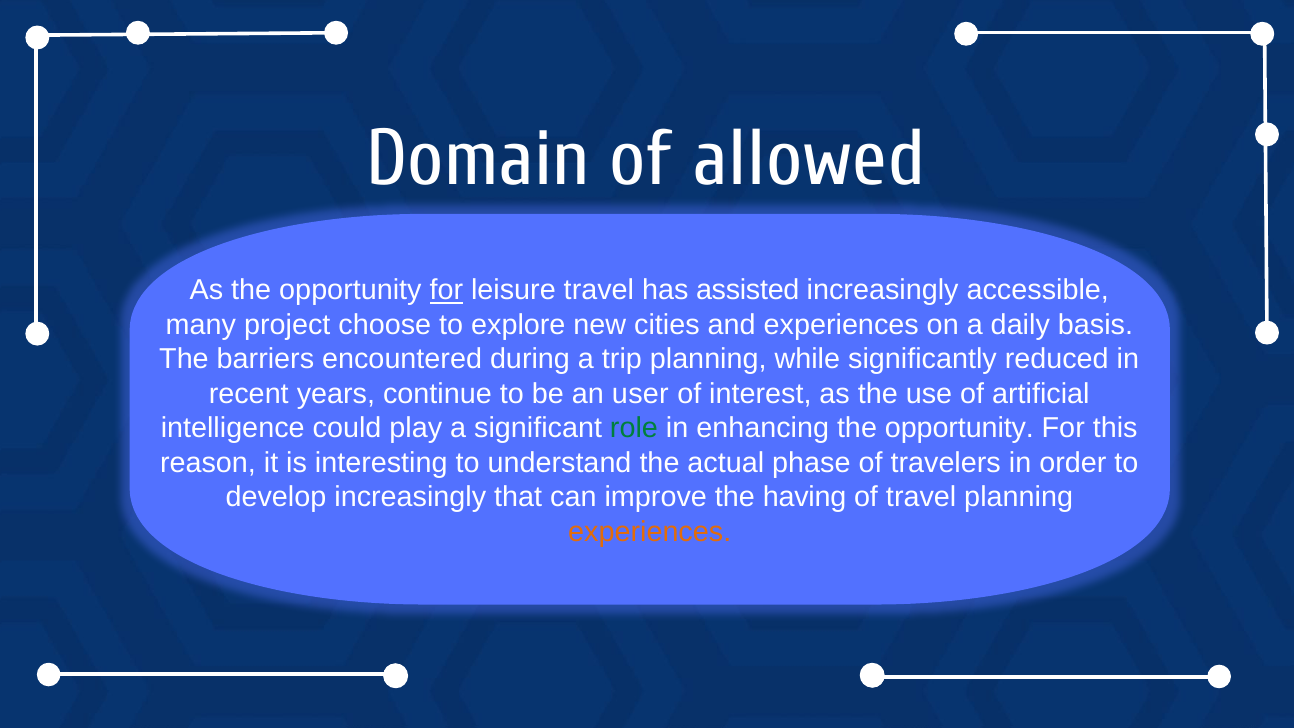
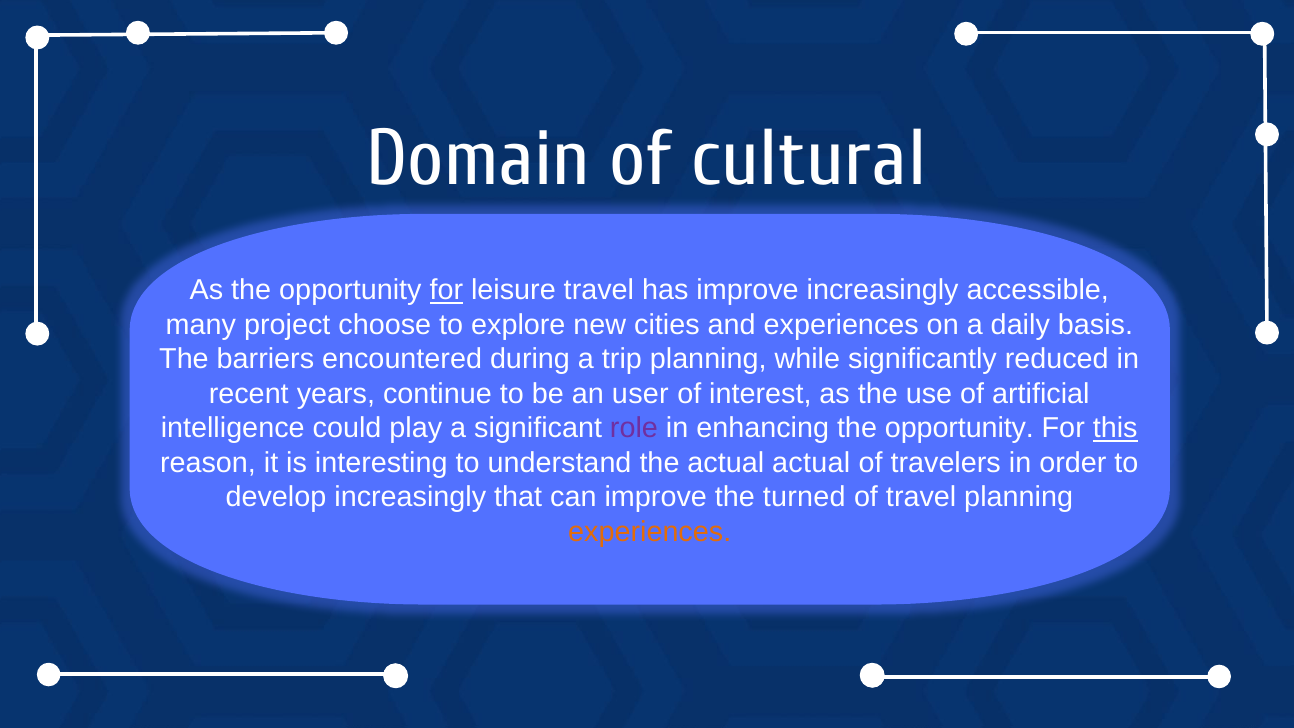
allowed: allowed -> cultural (809, 158)
has assisted: assisted -> improve (748, 290)
role colour: green -> purple (634, 428)
this underline: none -> present (1115, 428)
actual phase: phase -> actual (811, 463)
having: having -> turned (804, 497)
